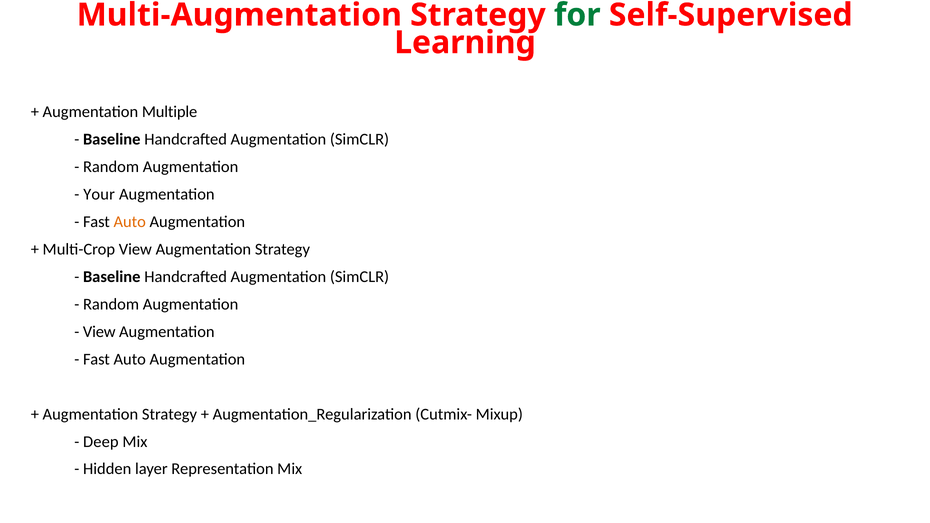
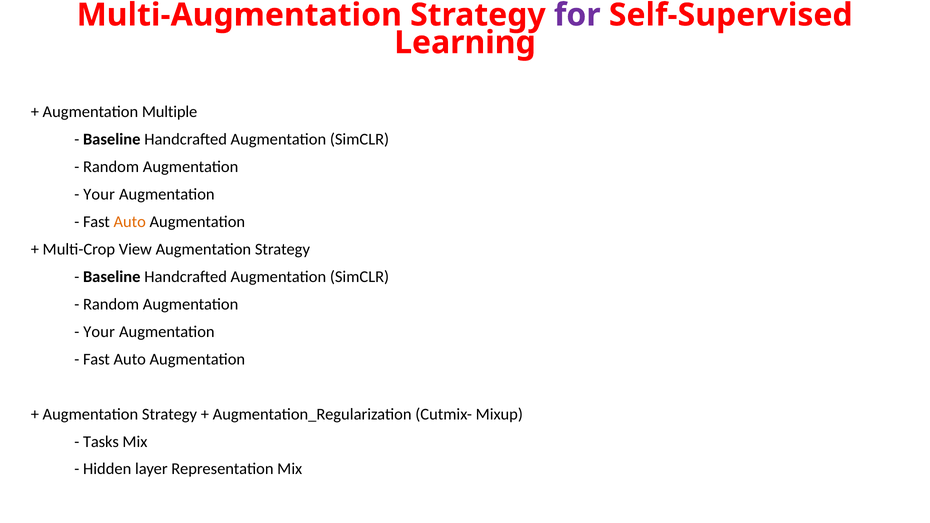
for colour: green -> purple (577, 15)
View: View -> Your (99, 332)
Deep: Deep -> Tasks (101, 442)
